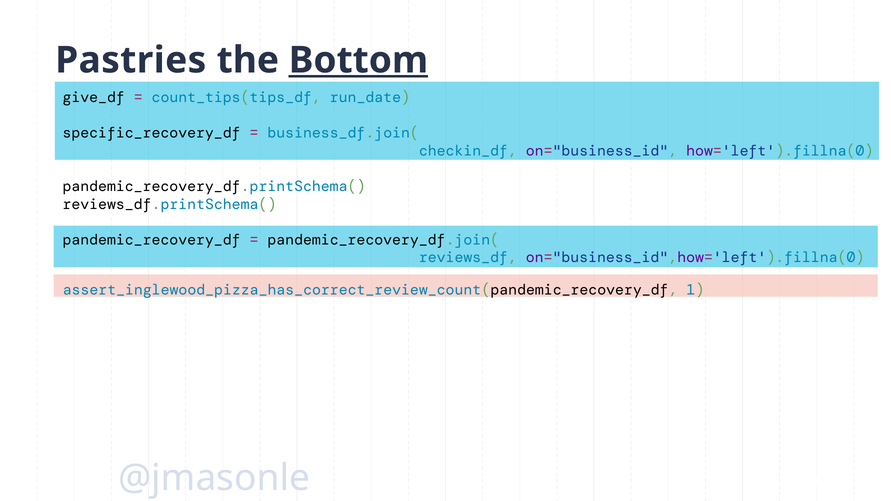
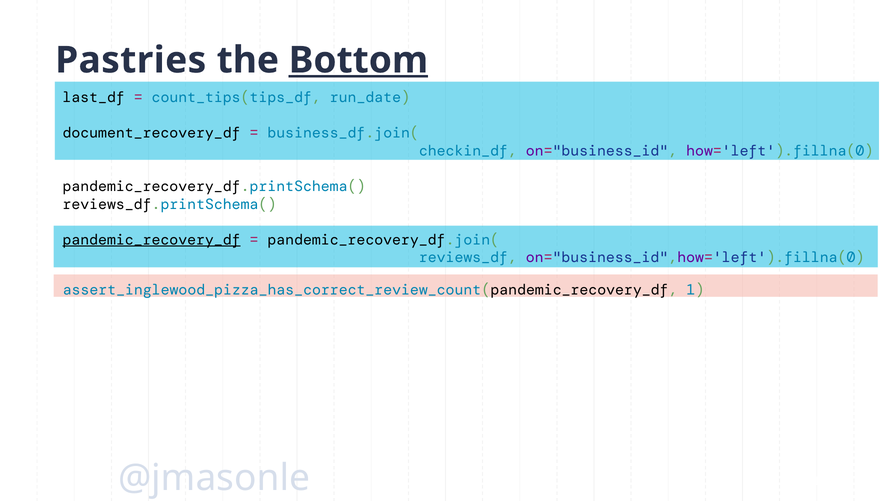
give_df: give_df -> last_df (94, 97)
specific_recovery_df: specific_recovery_df -> document_recovery_df (152, 133)
pandemic_recovery_df underline: none -> present (152, 240)
